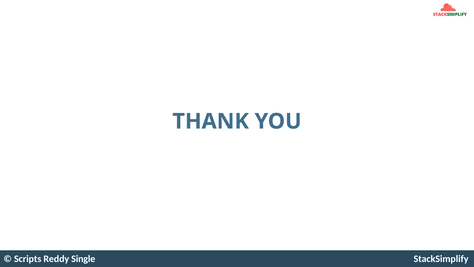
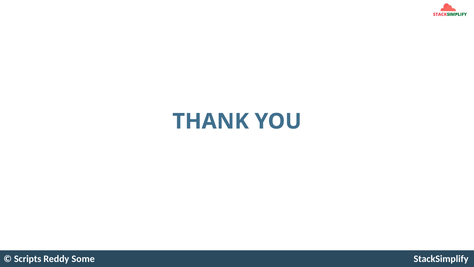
Single: Single -> Some (83, 259)
